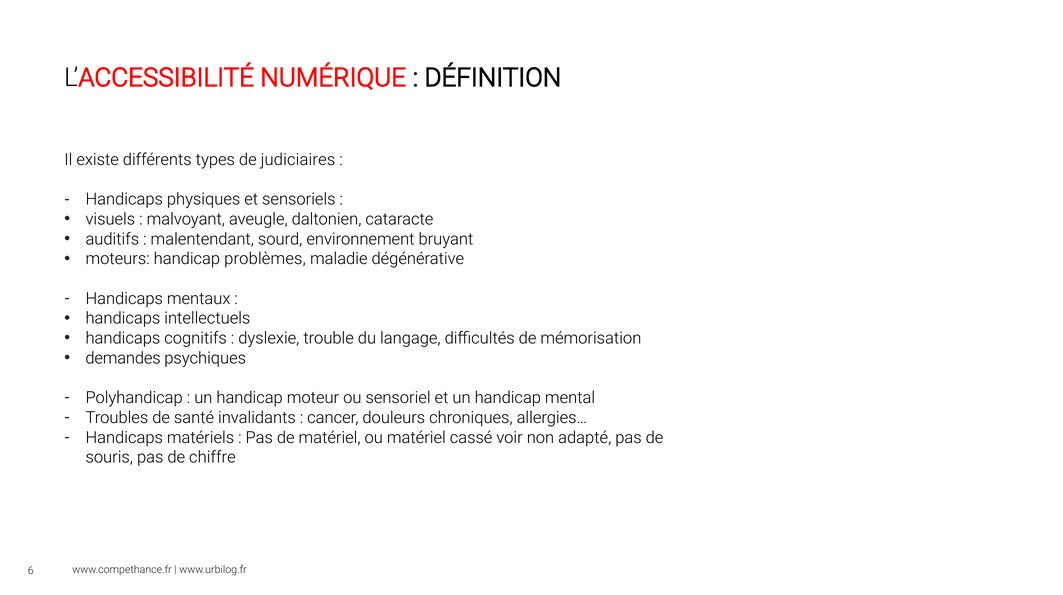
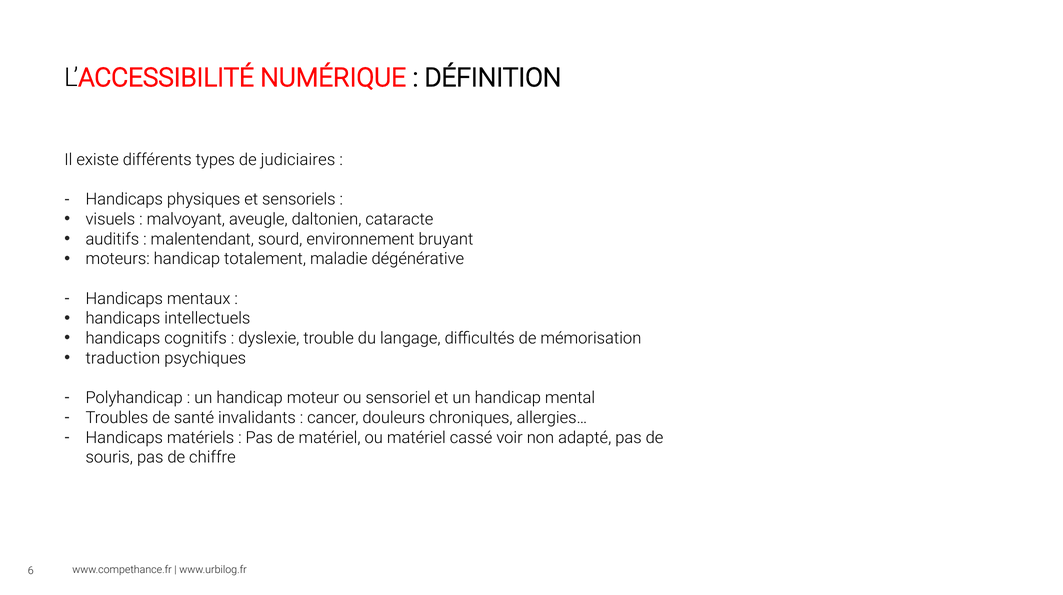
problèmes: problèmes -> totalement (265, 259)
demandes: demandes -> traduction (123, 358)
